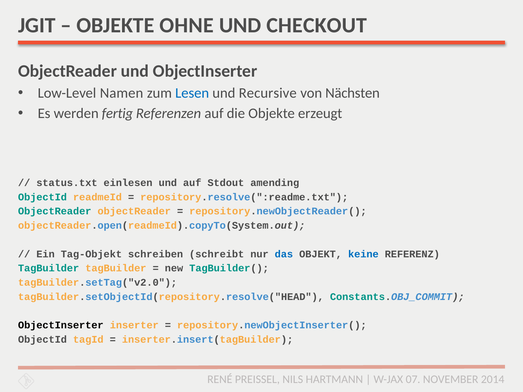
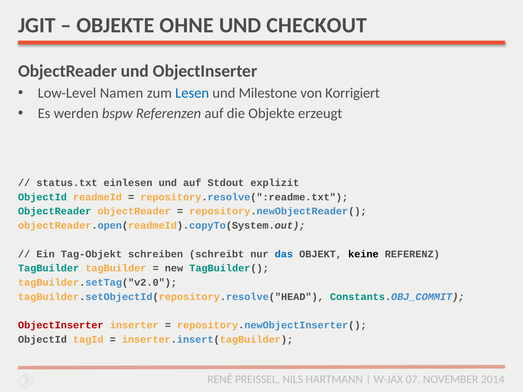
Recursive: Recursive -> Milestone (268, 93)
Nächsten: Nächsten -> Korrigiert (353, 93)
fertig: fertig -> bspw (117, 113)
amending: amending -> explizit (275, 183)
keine colour: blue -> black (363, 254)
ObjectInserter colour: black -> red (61, 325)
